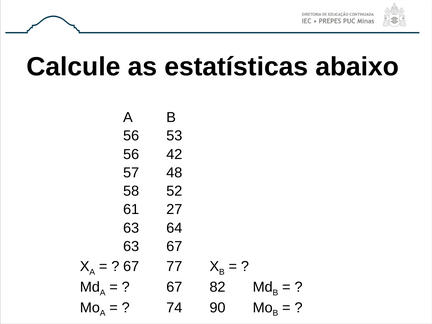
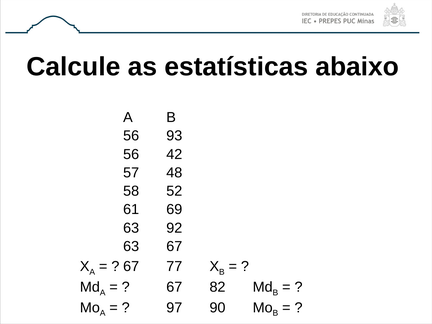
53: 53 -> 93 (174, 136)
27: 27 -> 69 (174, 210)
64: 64 -> 92 (174, 228)
74: 74 -> 97 (174, 308)
